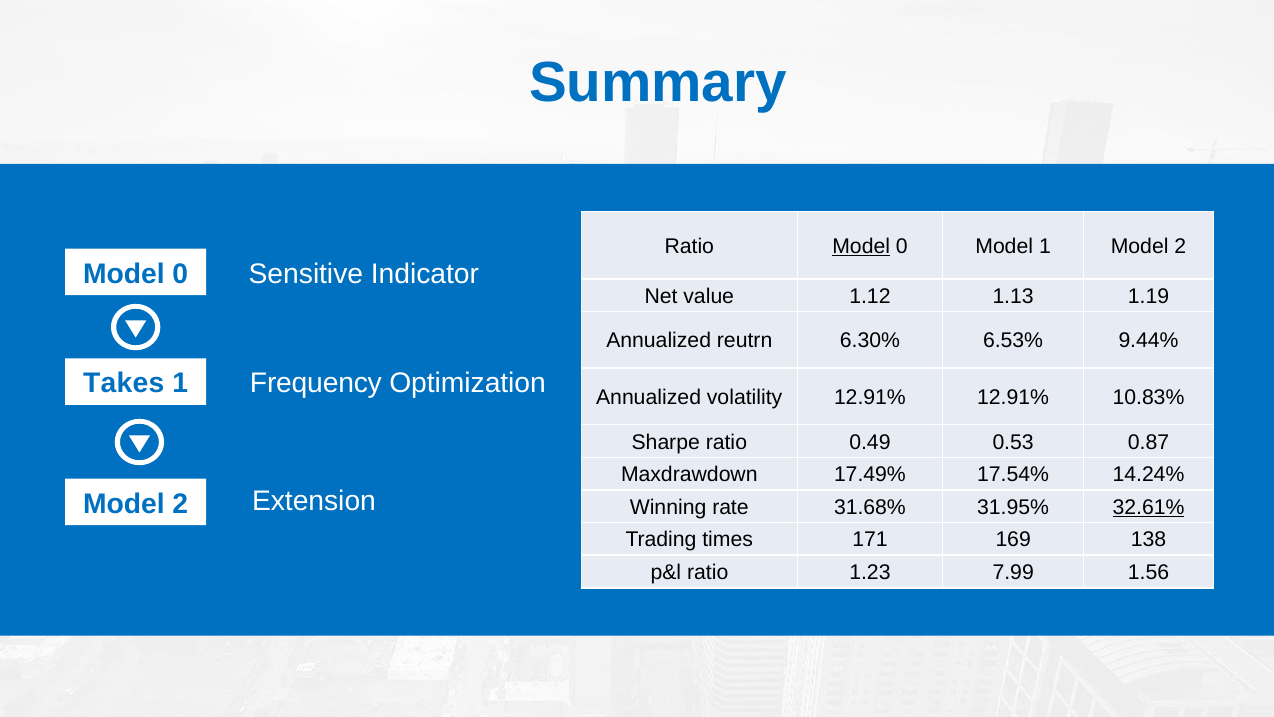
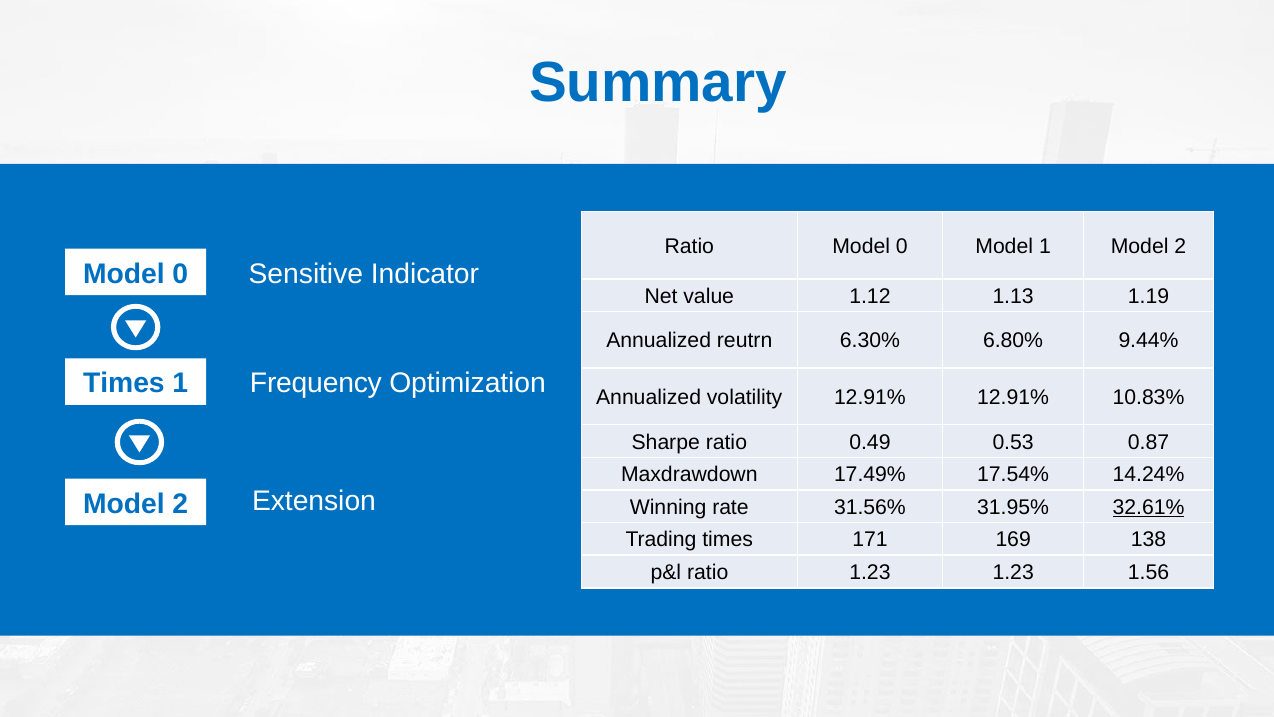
Model underline: present -> none (861, 246)
6.53%: 6.53% -> 6.80% (1013, 341)
Takes: Takes -> Times (124, 383)
31.68%: 31.68% -> 31.56% (870, 507)
1.23 7.99: 7.99 -> 1.23 (1013, 572)
